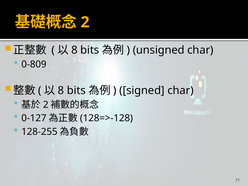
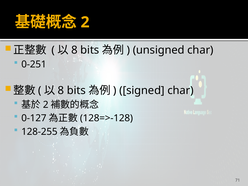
0-809: 0-809 -> 0-251 (34, 64)
